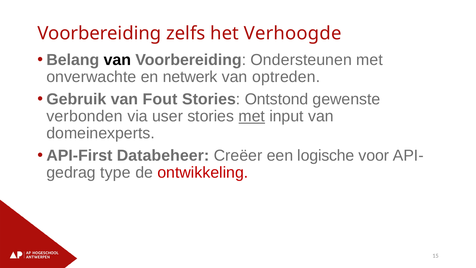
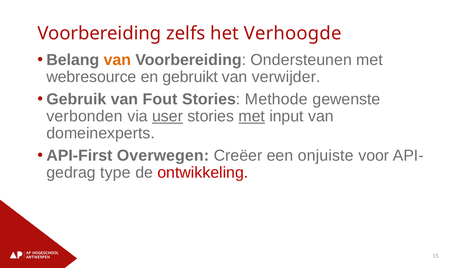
van colour: black -> orange (117, 60)
onverwachte: onverwachte -> webresource (91, 77)
netwerk: netwerk -> gebruikt (190, 77)
optreden: optreden -> verwijder (286, 77)
Ontstond: Ontstond -> Methode (276, 99)
user underline: none -> present (168, 116)
Databeheer: Databeheer -> Overwegen (163, 155)
logische: logische -> onjuiste (326, 155)
